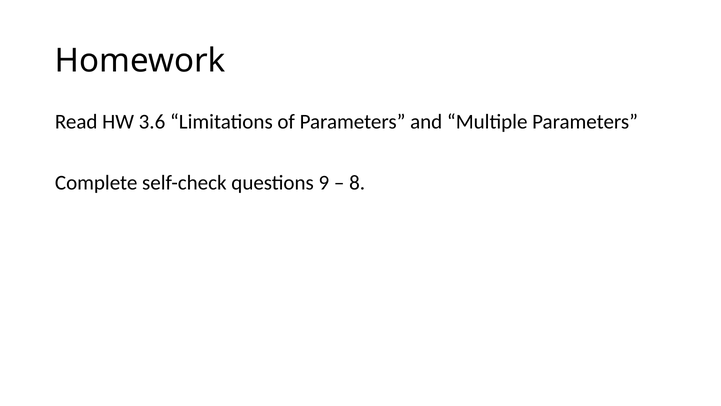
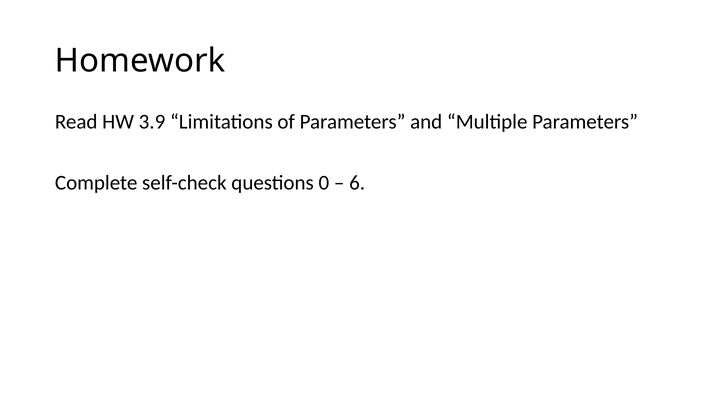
3.6: 3.6 -> 3.9 (152, 122)
9: 9 -> 0 (324, 182)
8: 8 -> 6 (357, 182)
